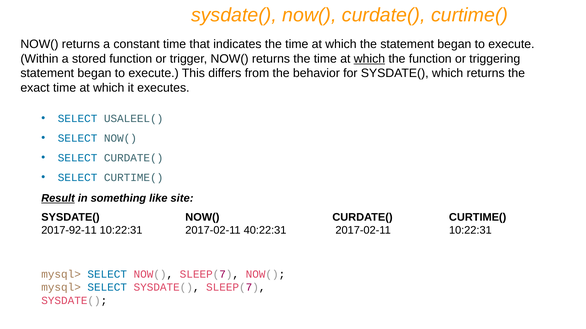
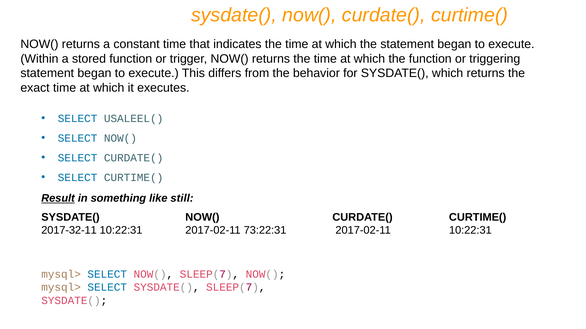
which underline: present -> none (369, 59)
site: site -> still (182, 199)
2017-92-11: 2017-92-11 -> 2017-32-11 (69, 231)
40:22:31: 40:22:31 -> 73:22:31 (265, 231)
